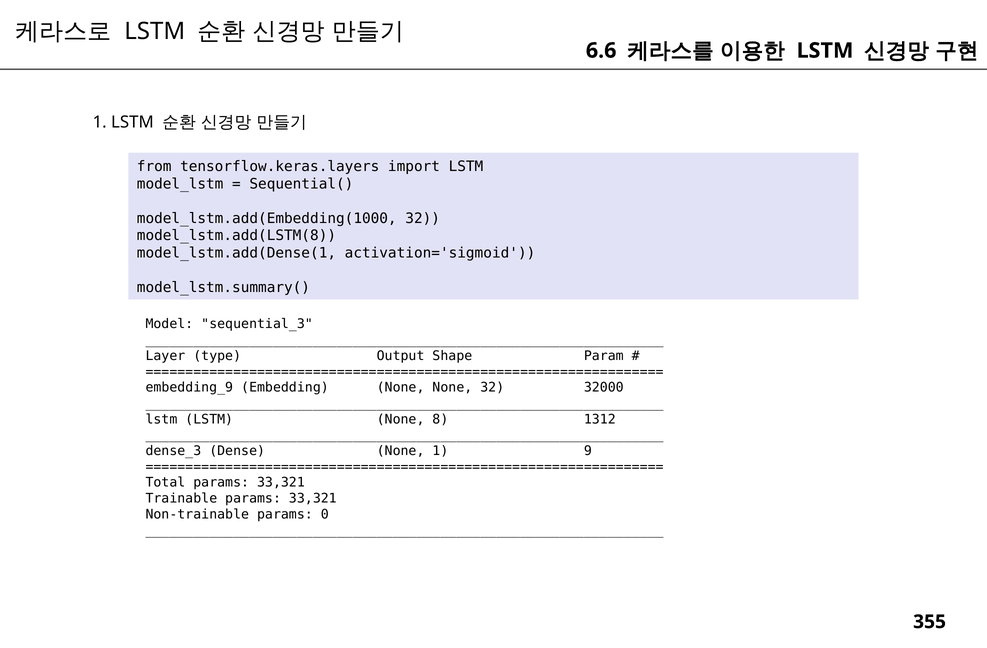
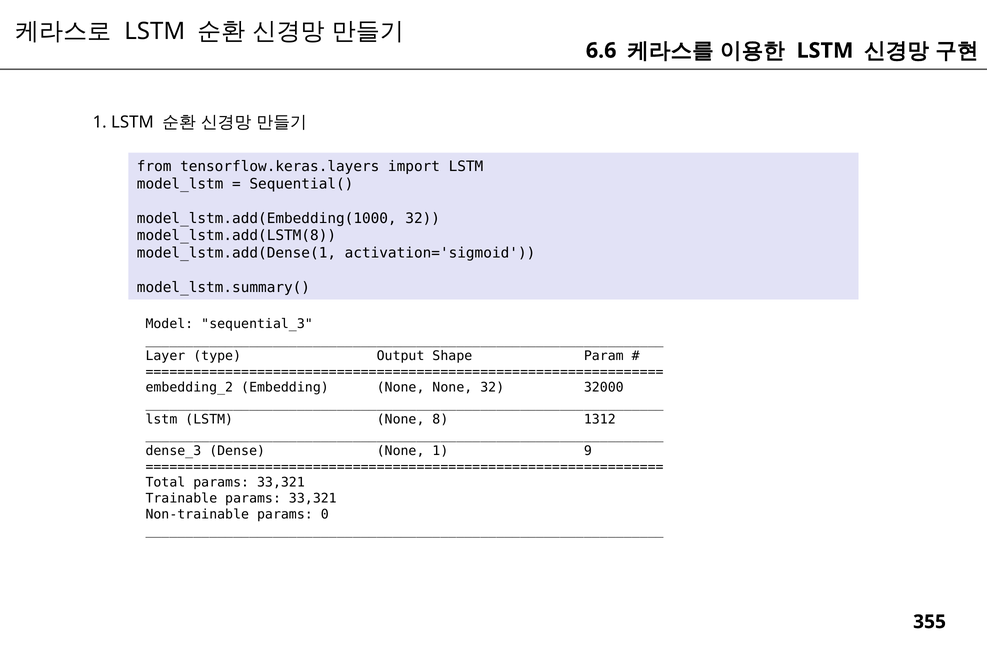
embedding_9: embedding_9 -> embedding_2 (189, 388)
